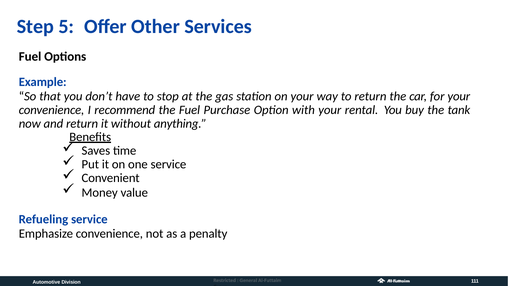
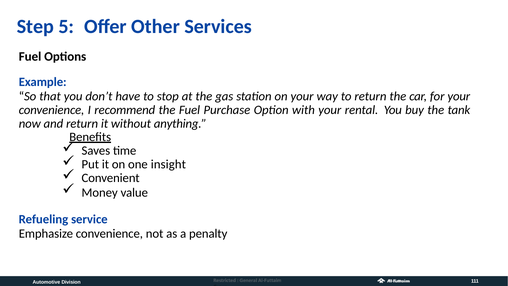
one service: service -> insight (168, 164)
